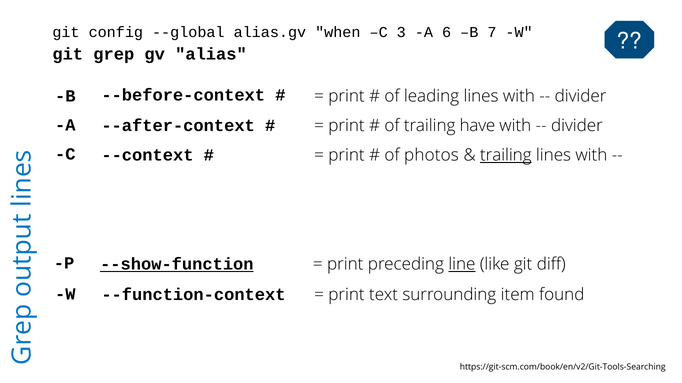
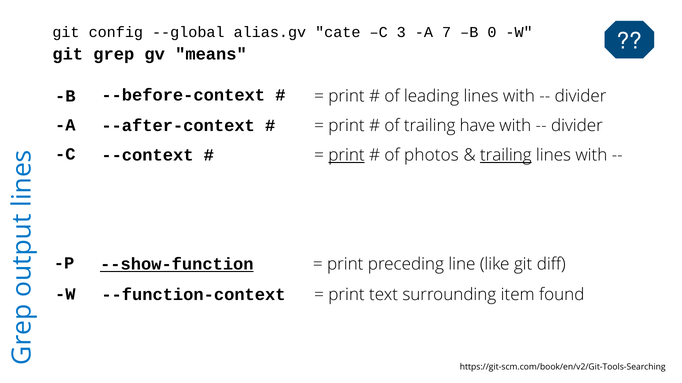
when: when -> cate (338, 32)
6: 6 -> 7 (447, 32)
7: 7 -> 0 (492, 32)
alias: alias -> means (211, 54)
print underline: none -> present (346, 155)
line underline: present -> none (462, 265)
